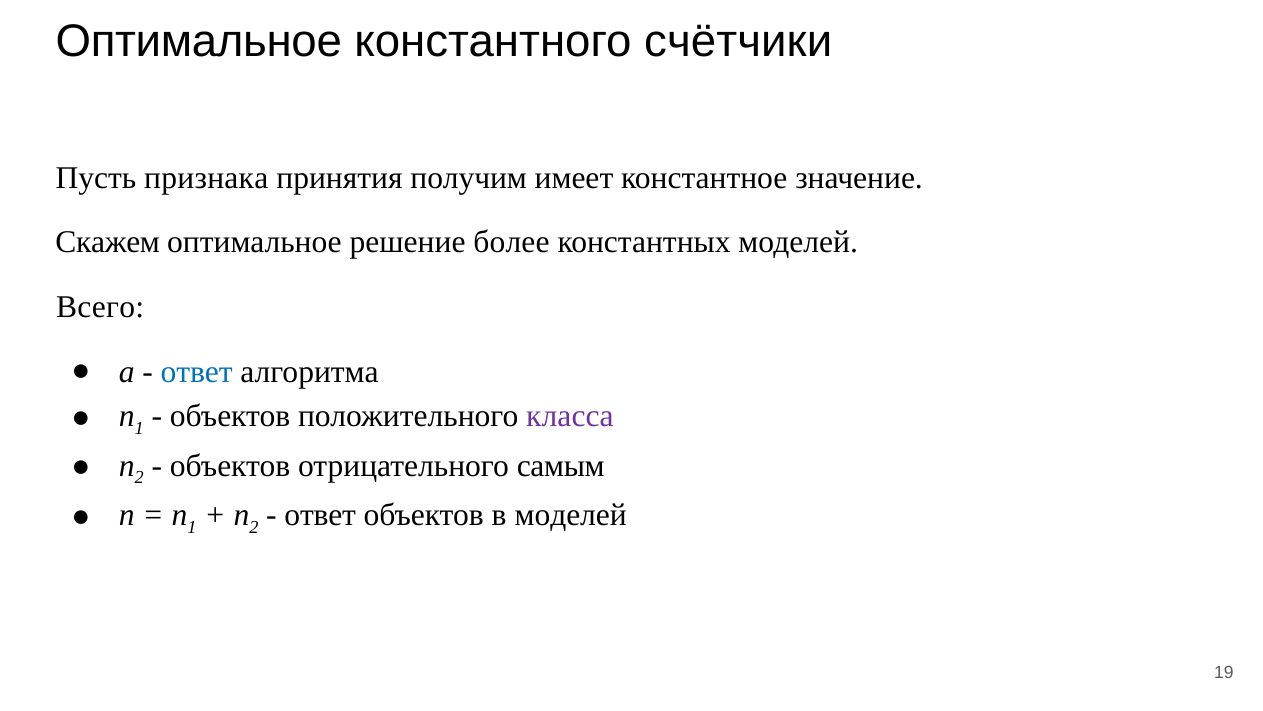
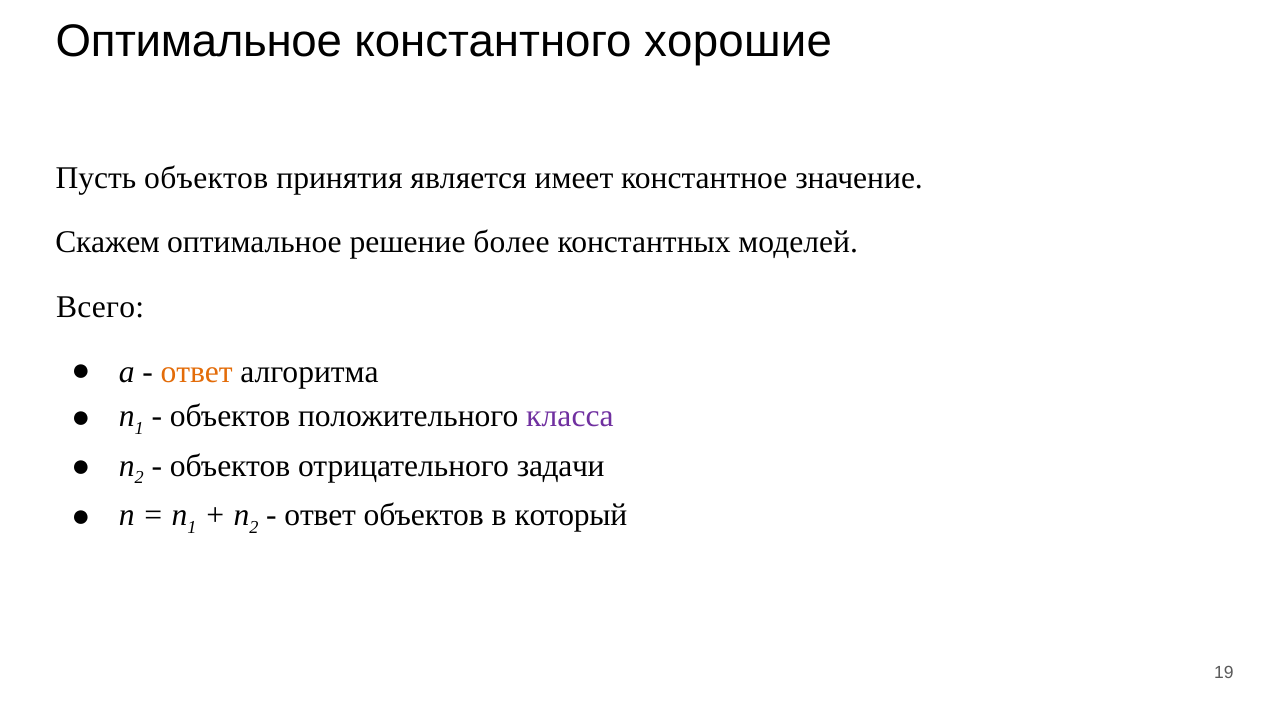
счётчики: счётчики -> хорошие (738, 41)
Пусть признака: признака -> объектов (206, 178)
получим: получим -> является (469, 178)
ответ colour: blue -> orange (197, 371)
самым: самым -> задачи (561, 465)
в моделей: моделей -> который (571, 515)
